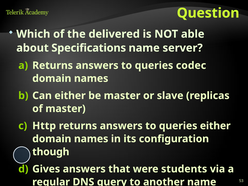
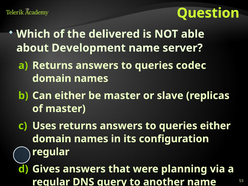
Specifications: Specifications -> Development (89, 48)
Http: Http -> Uses (44, 126)
though: though -> regular (51, 152)
students: students -> planning (184, 169)
